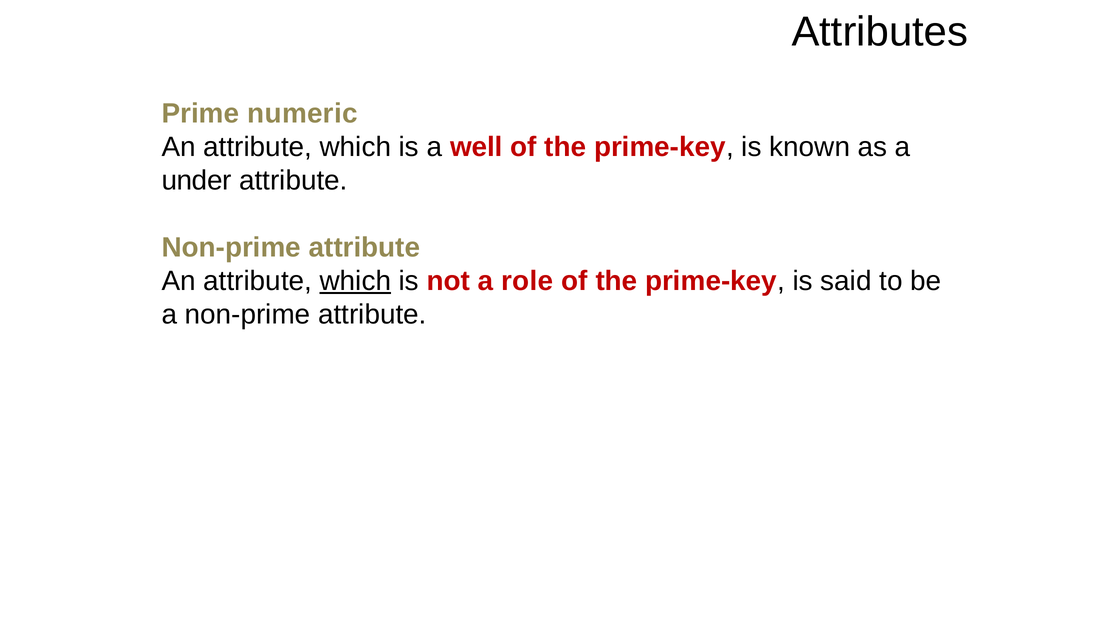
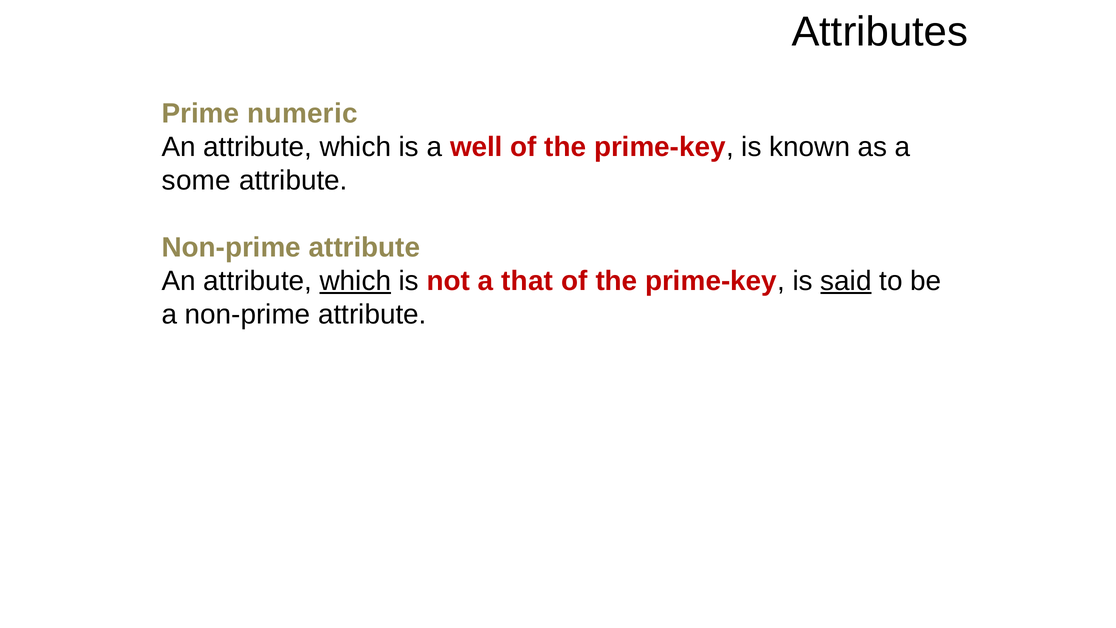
under: under -> some (196, 180)
role: role -> that (527, 281)
said underline: none -> present (846, 281)
